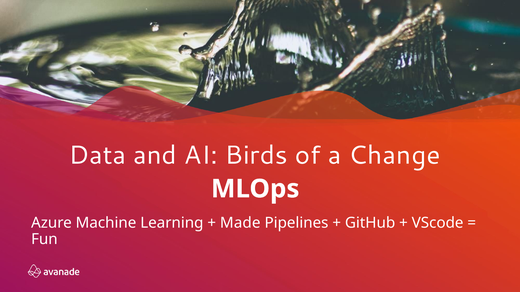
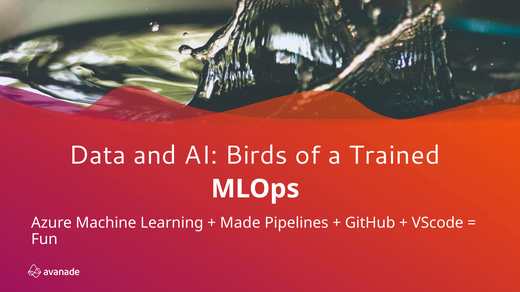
Change: Change -> Trained (394, 156)
